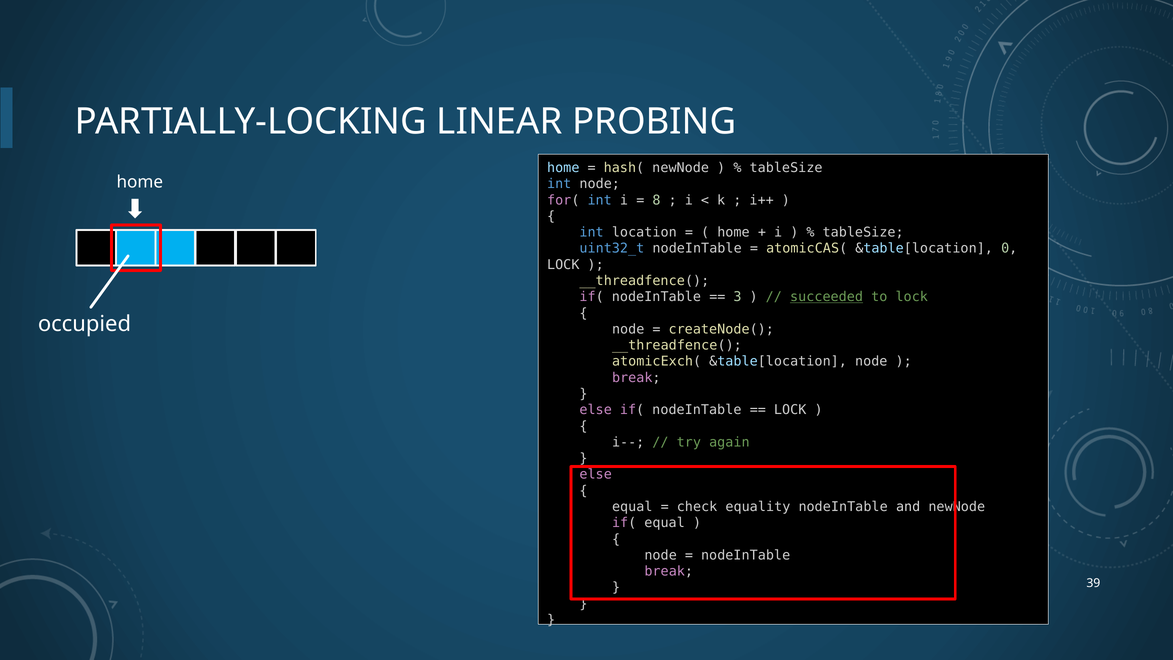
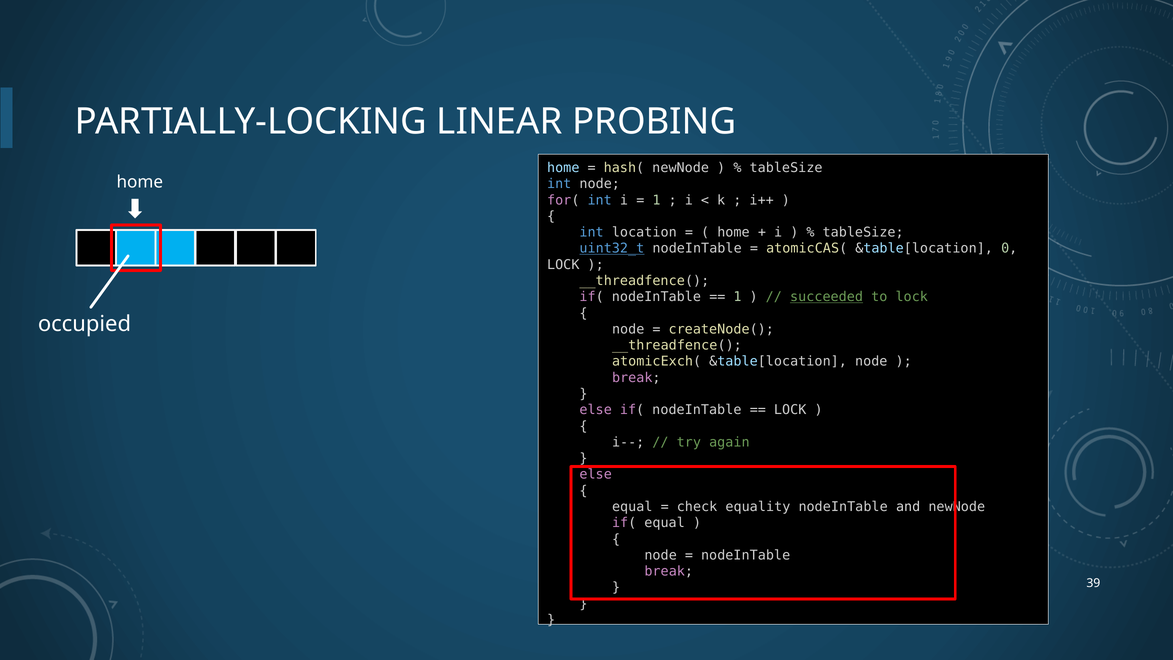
8: 8 -> 1 (656, 200)
uint32_t underline: none -> present (612, 248)
3: 3 -> 1 (738, 297)
